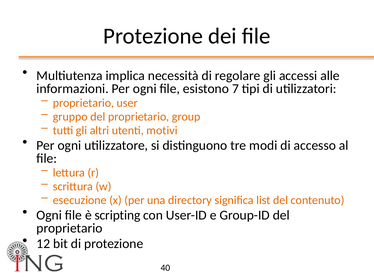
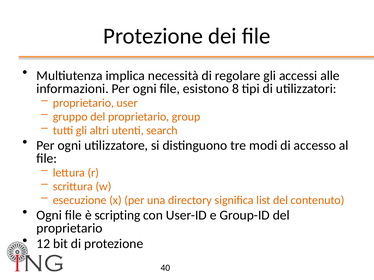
7: 7 -> 8 (235, 89)
motivi: motivi -> search (162, 131)
